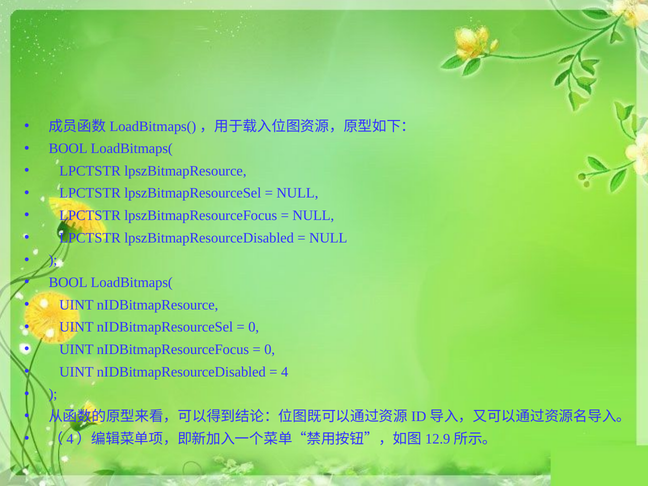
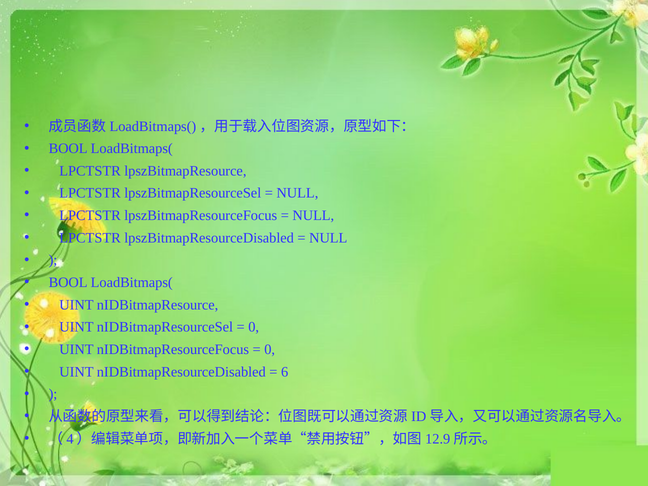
4: 4 -> 6 (285, 372)
